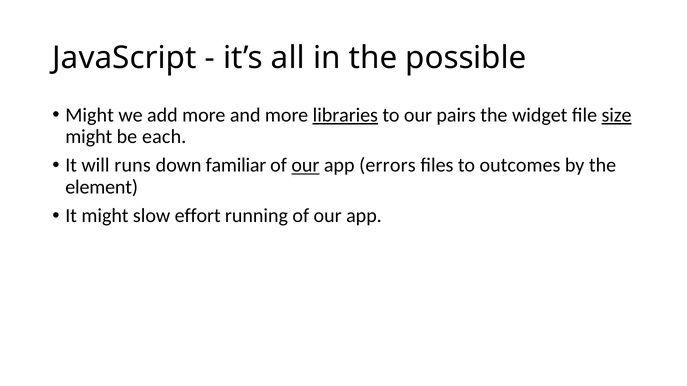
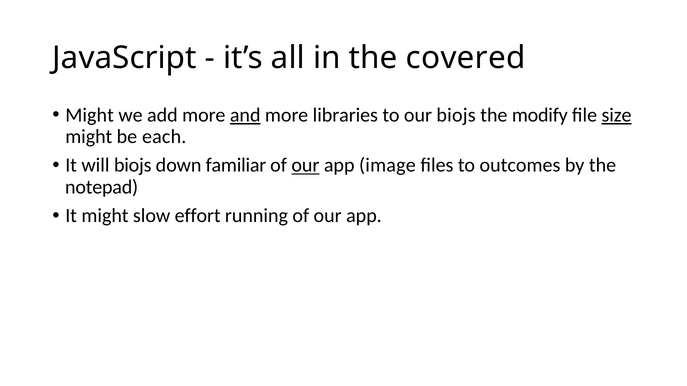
possible: possible -> covered (466, 58)
and underline: none -> present (245, 115)
libraries underline: present -> none (345, 115)
our pairs: pairs -> biojs (456, 115)
widget: widget -> modify (540, 115)
will runs: runs -> biojs (133, 166)
errors: errors -> image (387, 166)
element: element -> notepad (102, 187)
